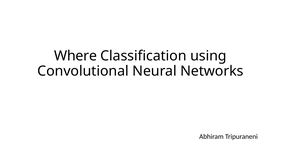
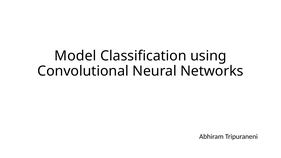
Where: Where -> Model (75, 56)
